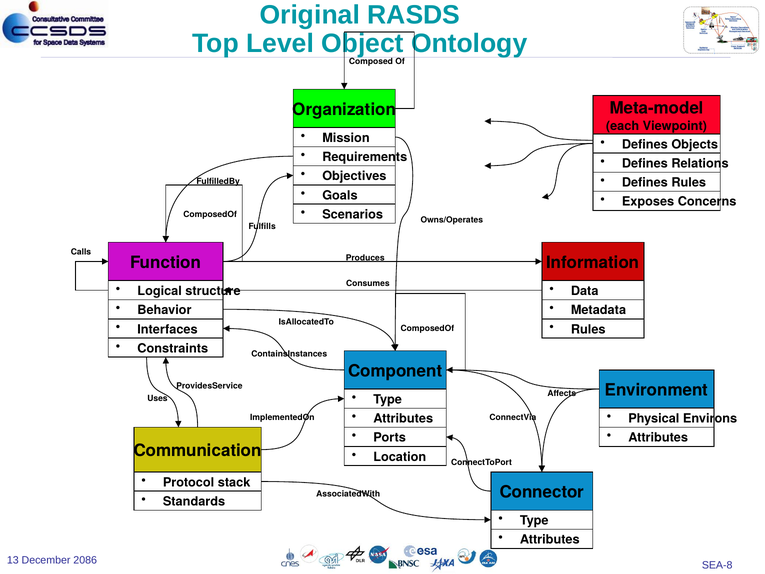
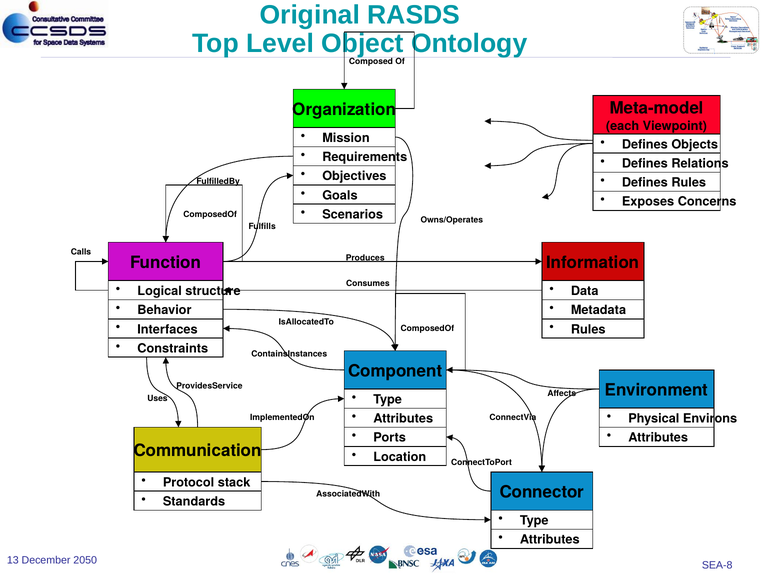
2086: 2086 -> 2050 (85, 560)
